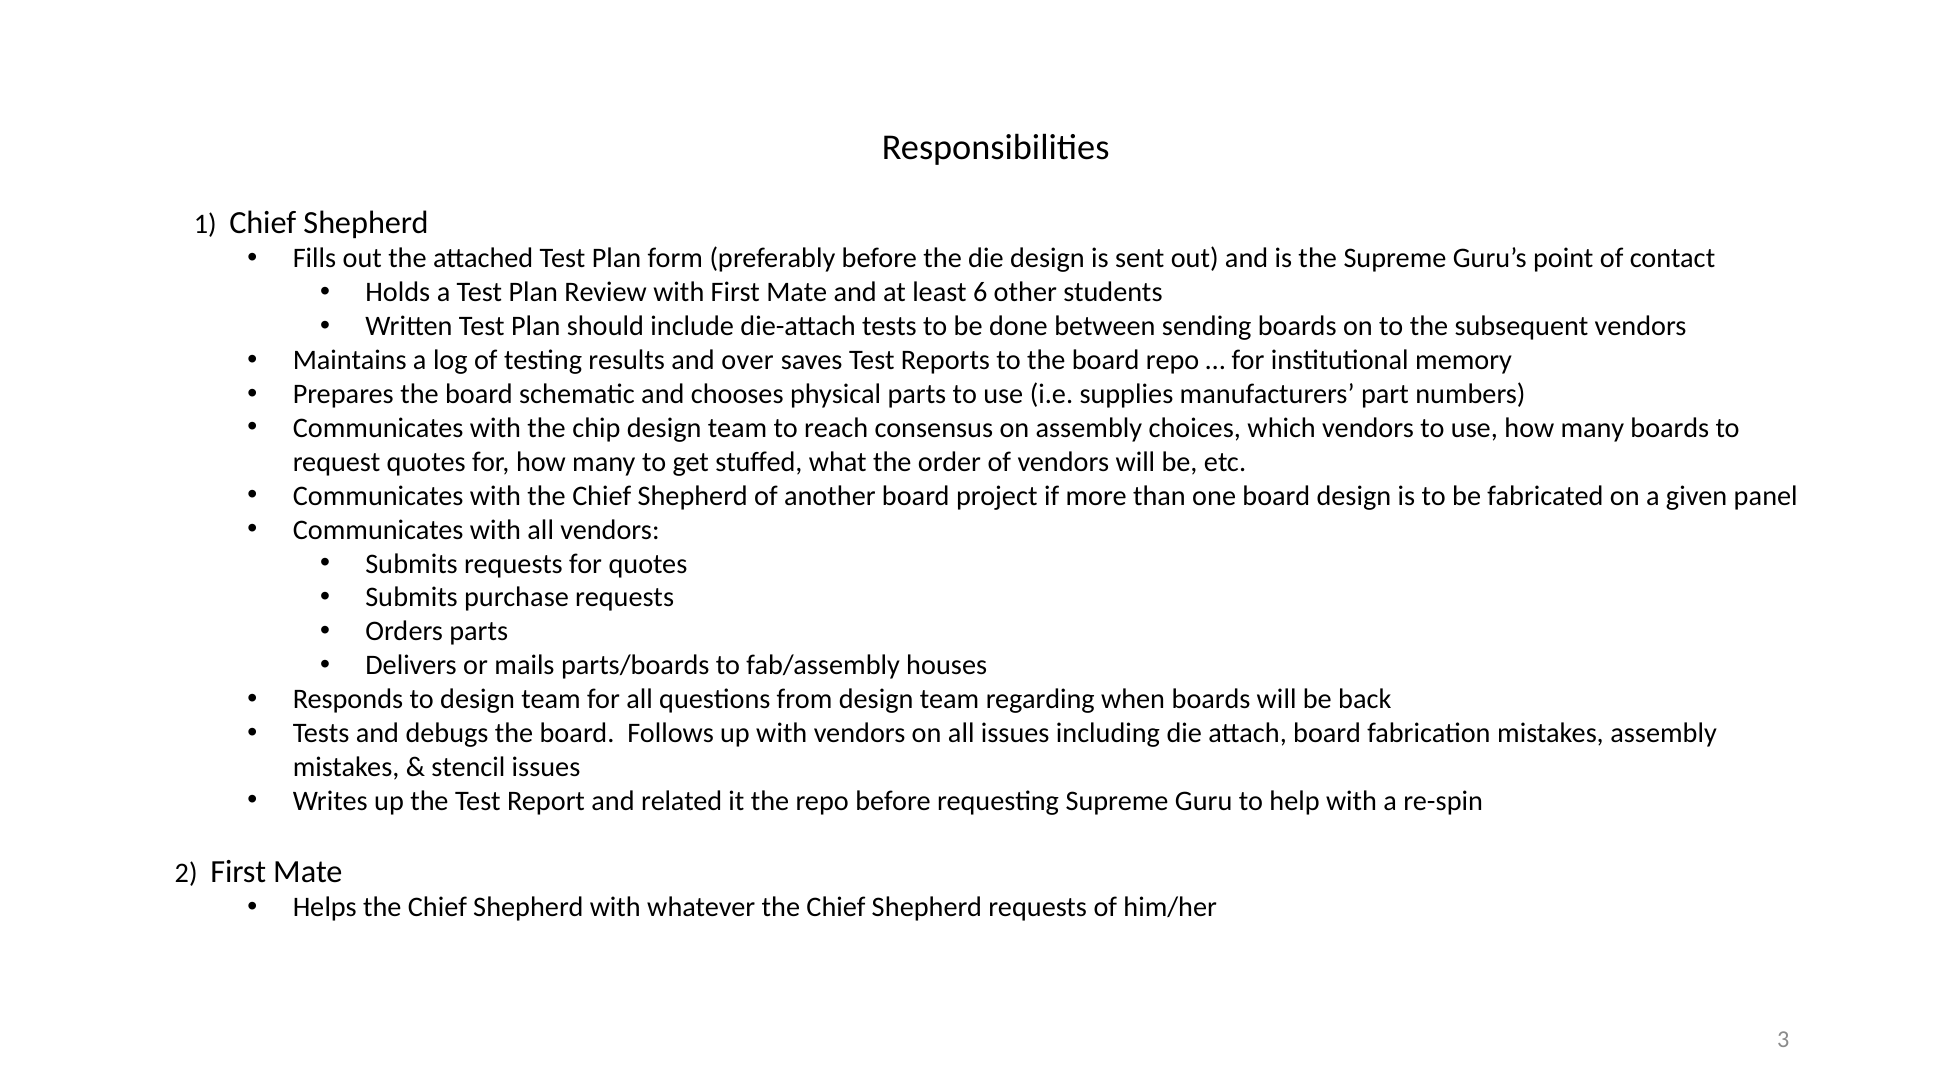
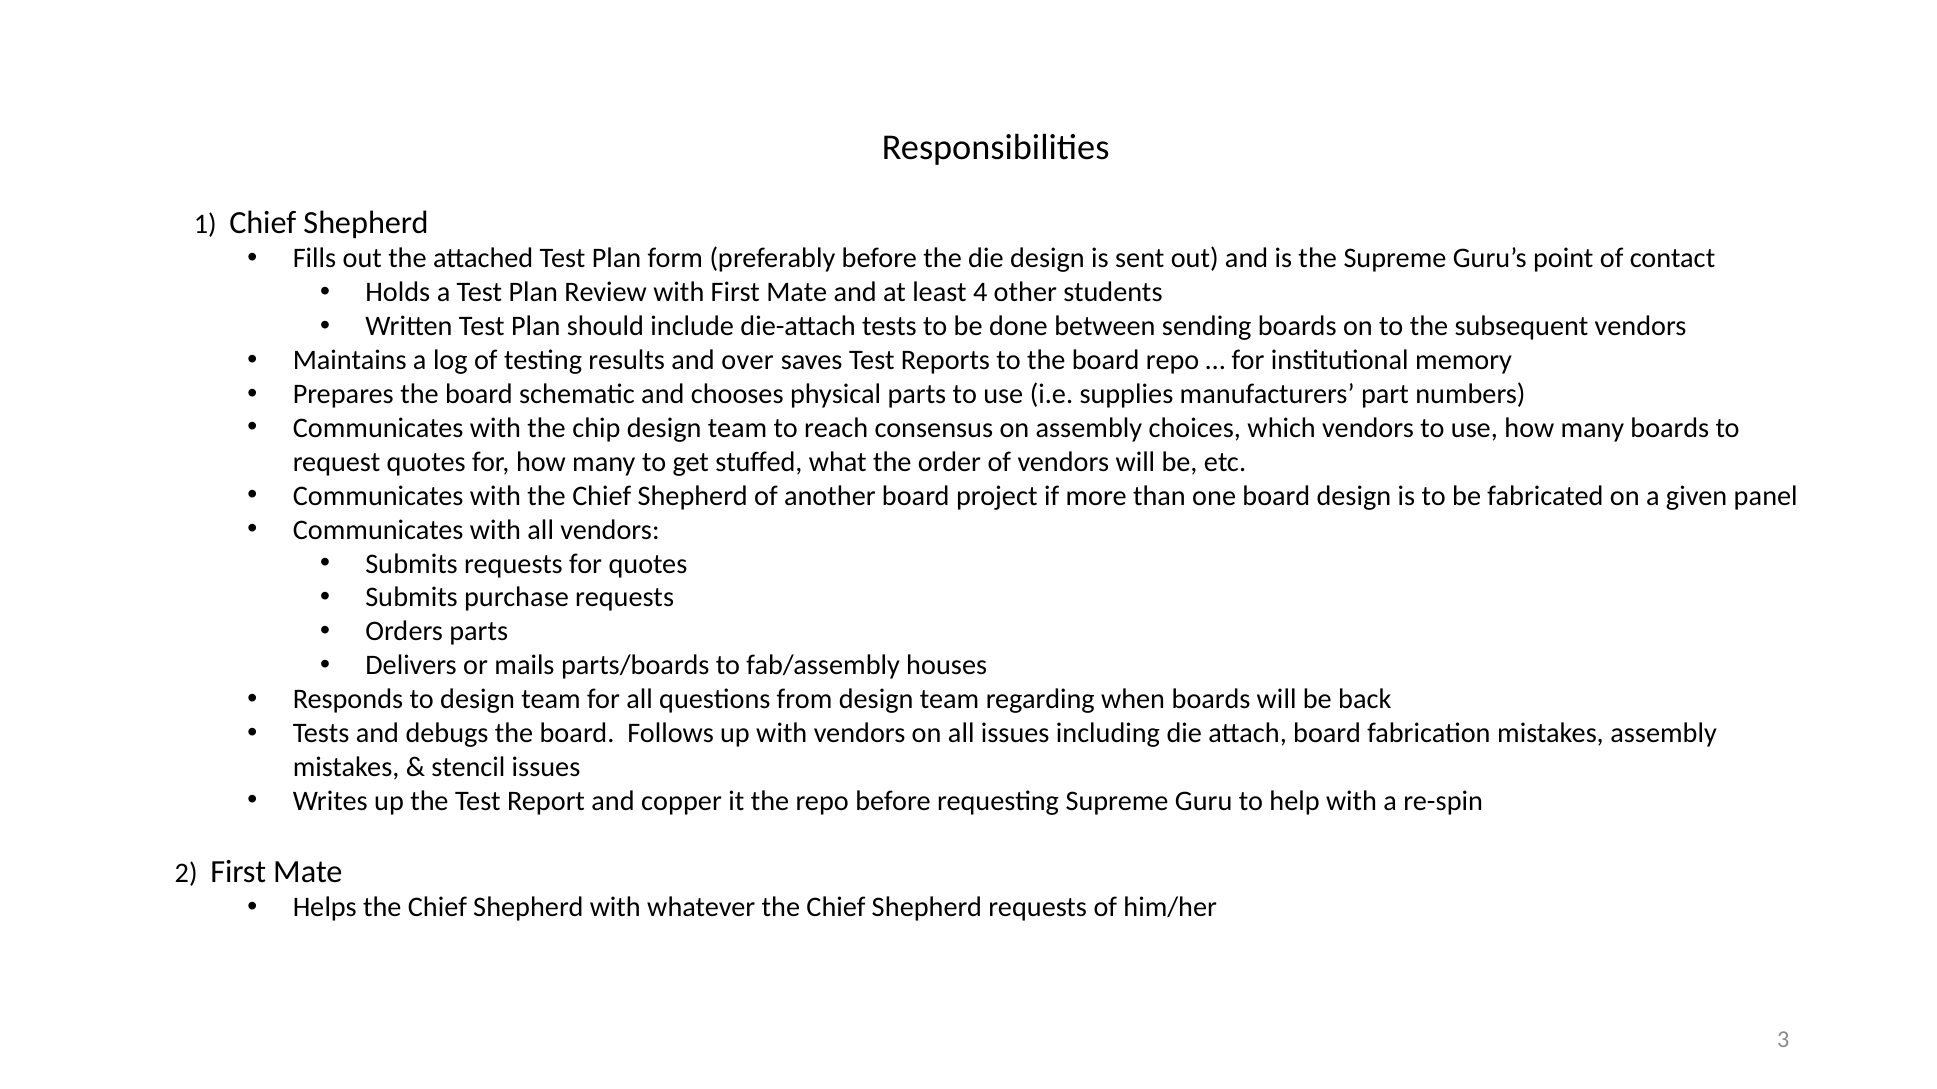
6: 6 -> 4 (980, 293)
related: related -> copper (682, 801)
